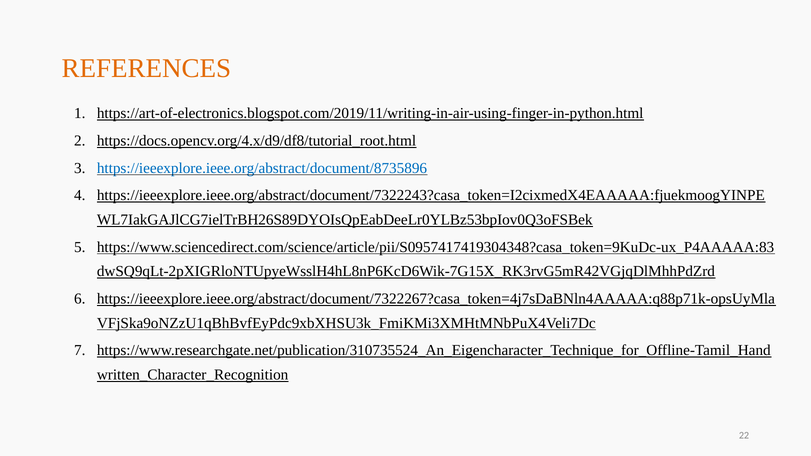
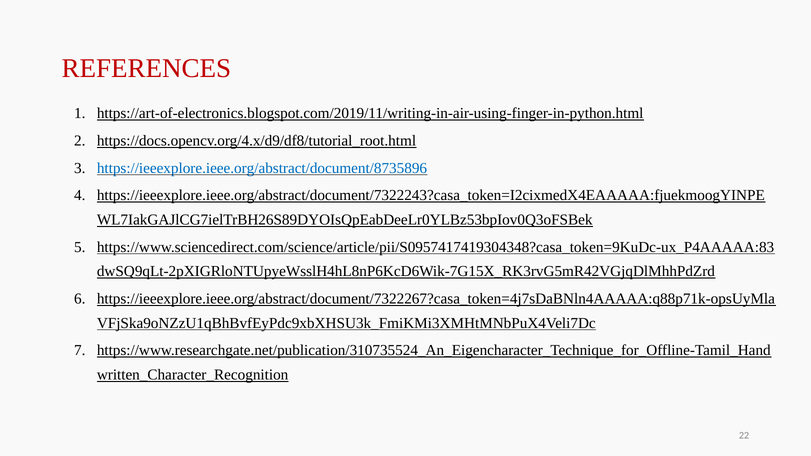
REFERENCES colour: orange -> red (147, 68)
